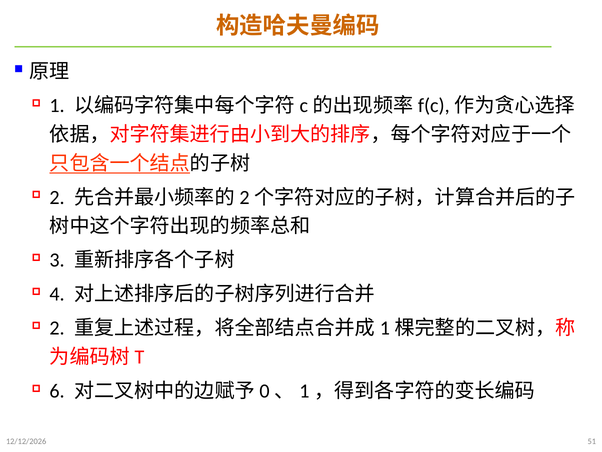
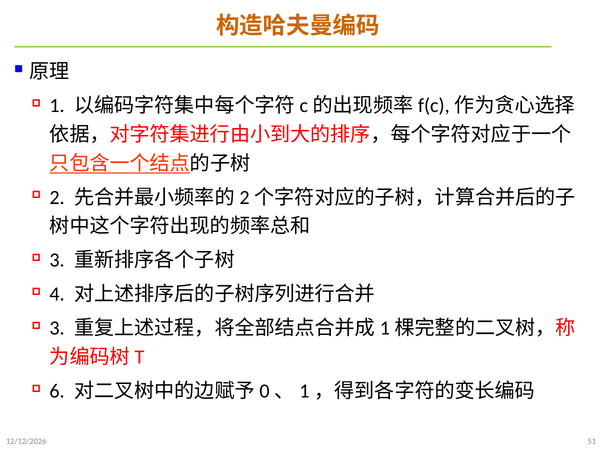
2: 2 -> 3 (57, 328)
